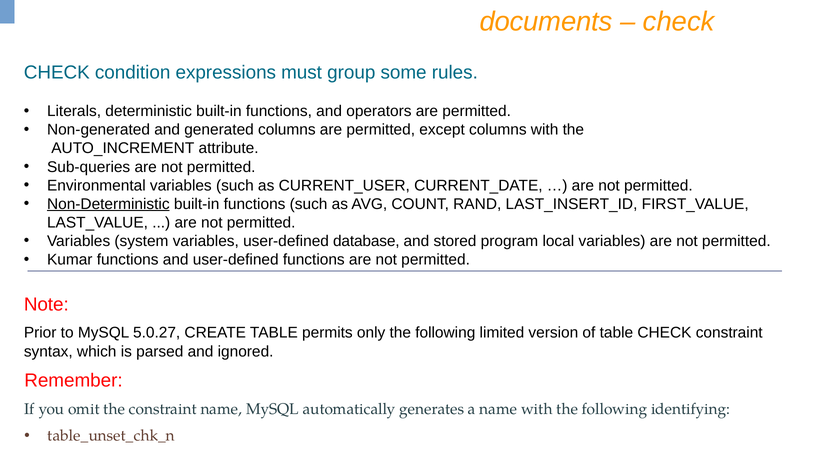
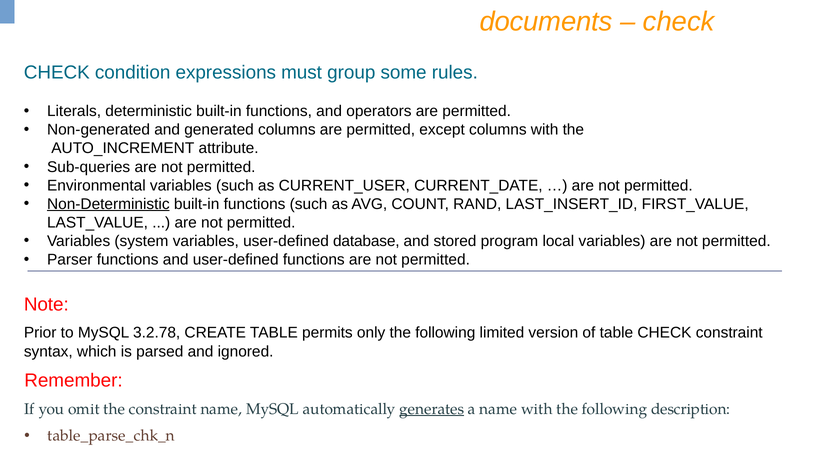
Kumar: Kumar -> Parser (70, 259)
5.0.27: 5.0.27 -> 3.2.78 (157, 333)
generates underline: none -> present (432, 409)
identifying: identifying -> description (691, 409)
table_unset_chk_n: table_unset_chk_n -> table_parse_chk_n (111, 435)
